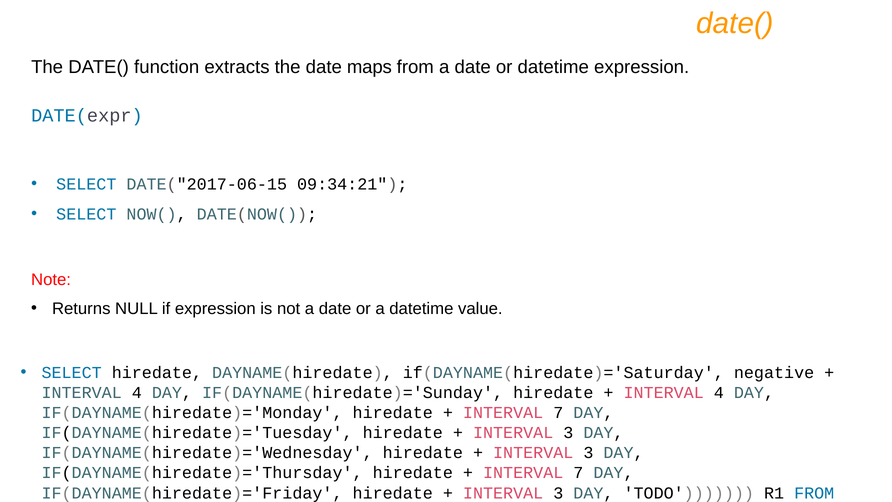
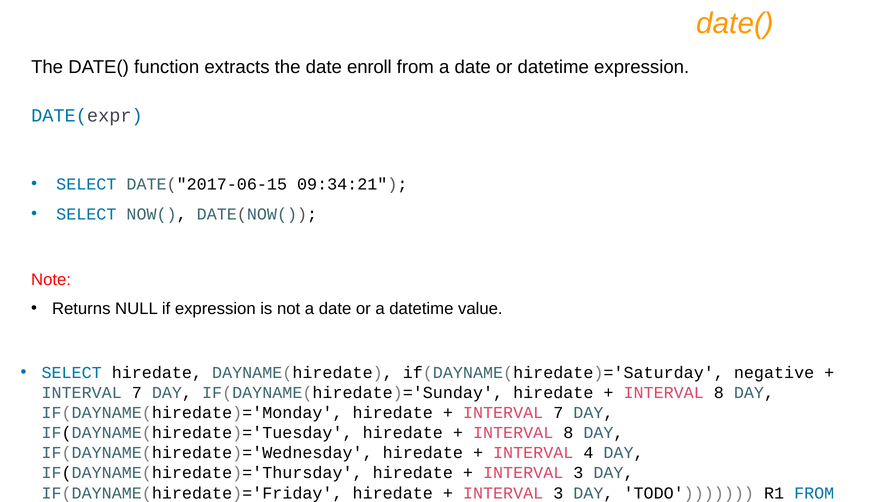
maps: maps -> enroll (369, 67)
4: 4 -> 7 (137, 392)
4: 4 -> 8 (719, 392)
3: 3 -> 8 (568, 433)
3: 3 -> 4 (588, 453)
7: 7 -> 3 (578, 473)
